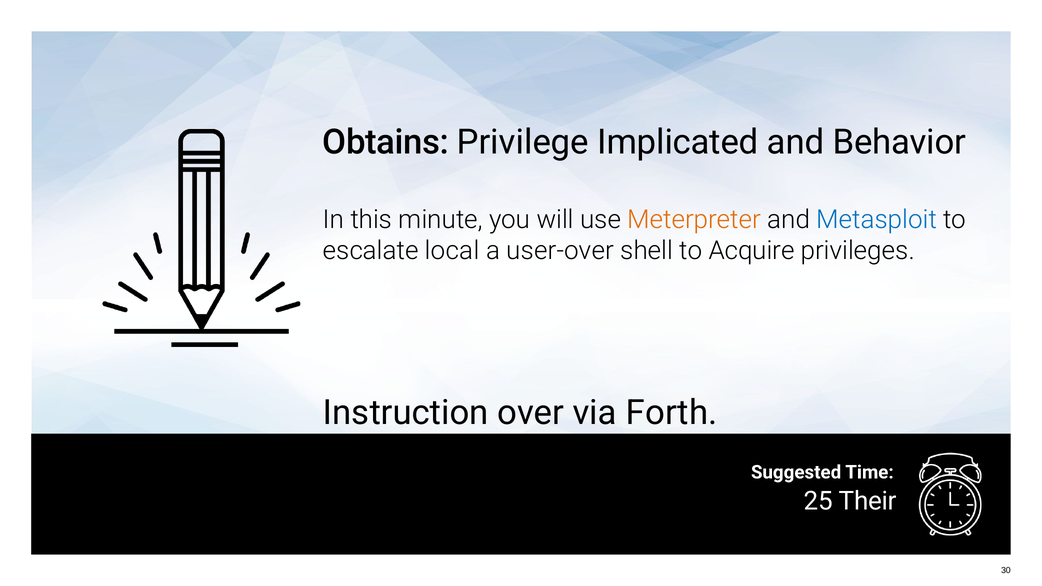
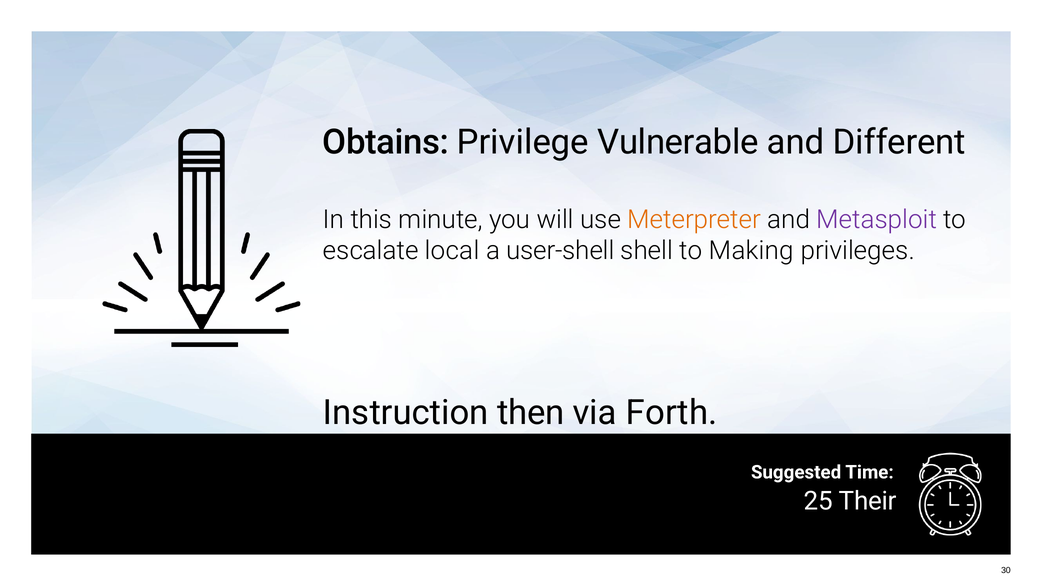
Implicated: Implicated -> Vulnerable (678, 142)
Behavior: Behavior -> Different (899, 142)
Metasploit colour: blue -> purple (877, 220)
user-over: user-over -> user-shell (560, 251)
Acquire: Acquire -> Making (751, 251)
over: over -> then (531, 413)
